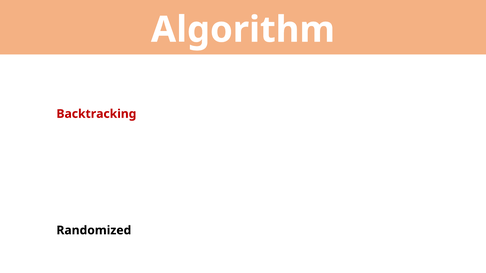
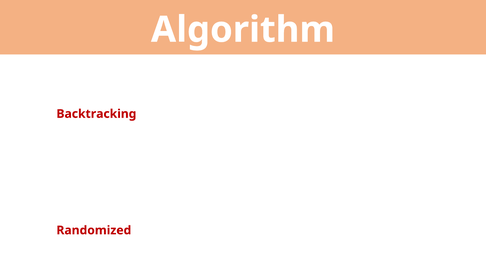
Randomized colour: black -> red (94, 231)
